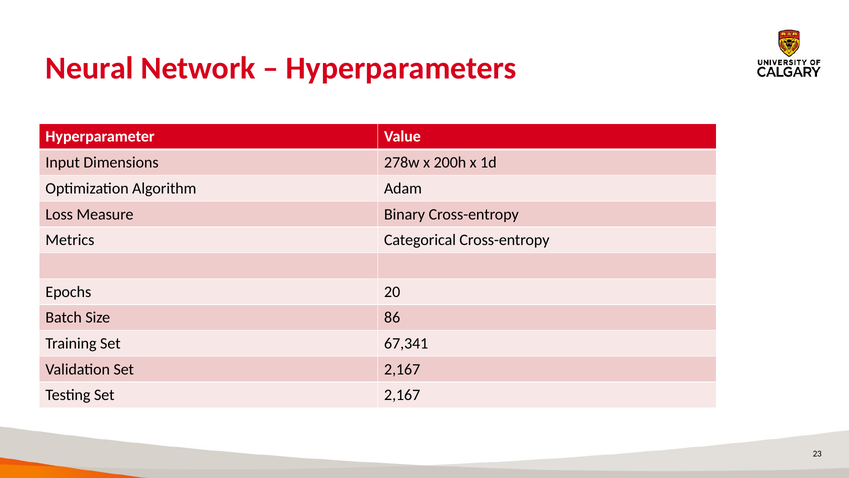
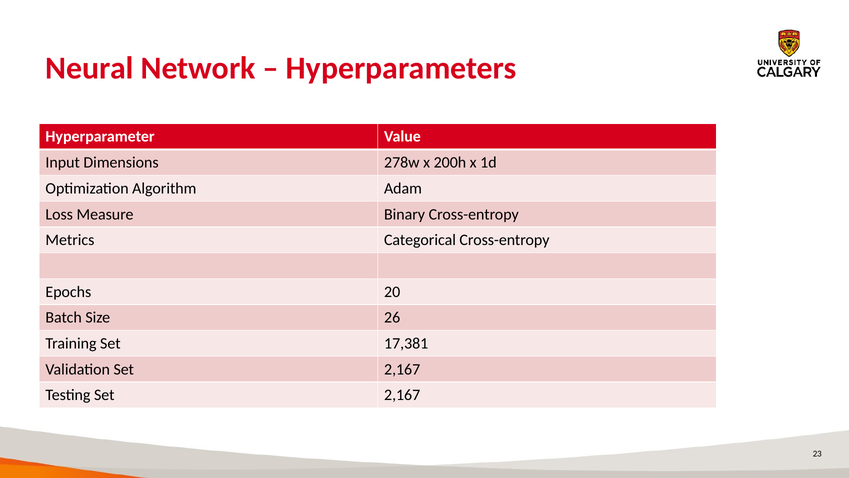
86: 86 -> 26 (392, 317)
67,341: 67,341 -> 17,381 (406, 343)
